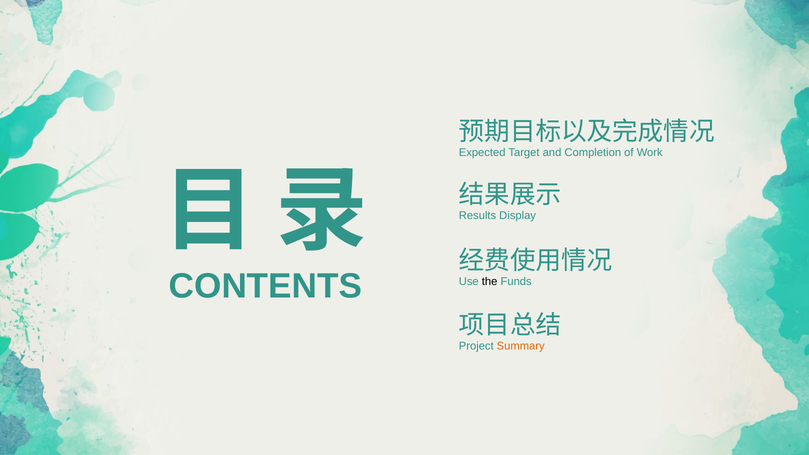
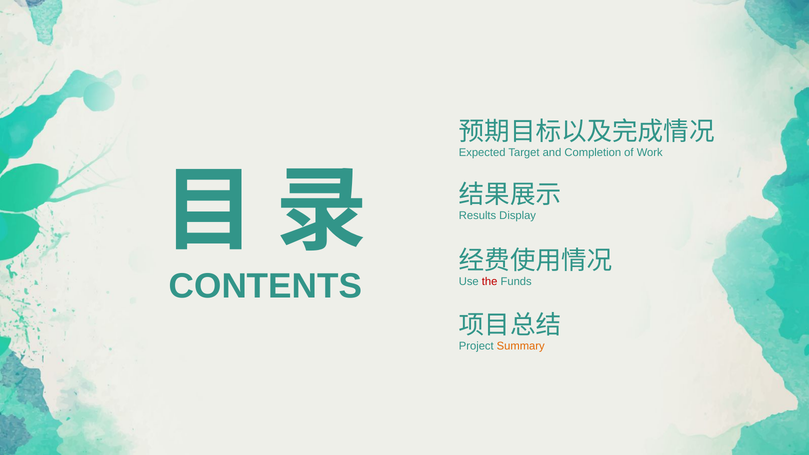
the colour: black -> red (490, 282)
